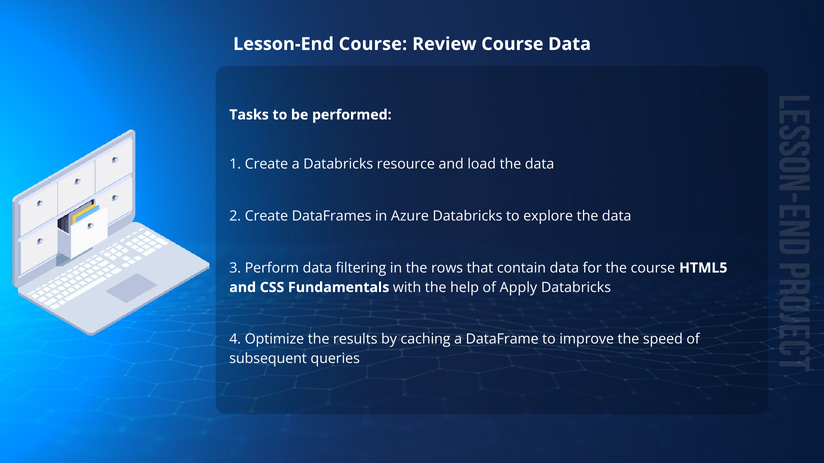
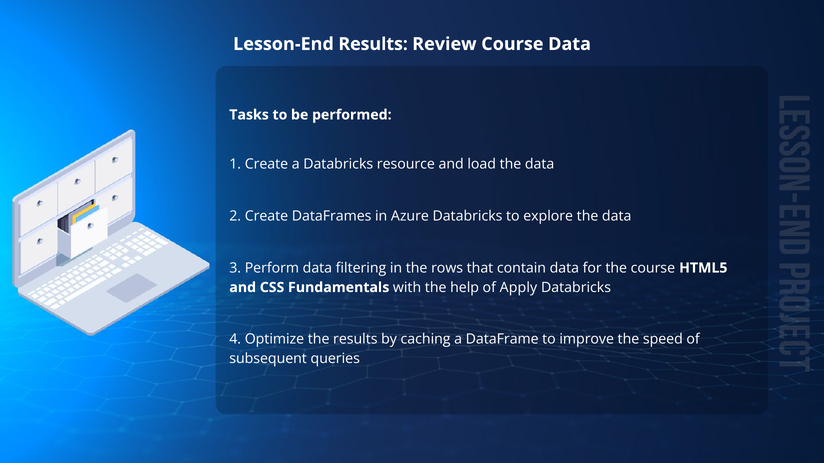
Lesson-End Course: Course -> Results (373, 44)
